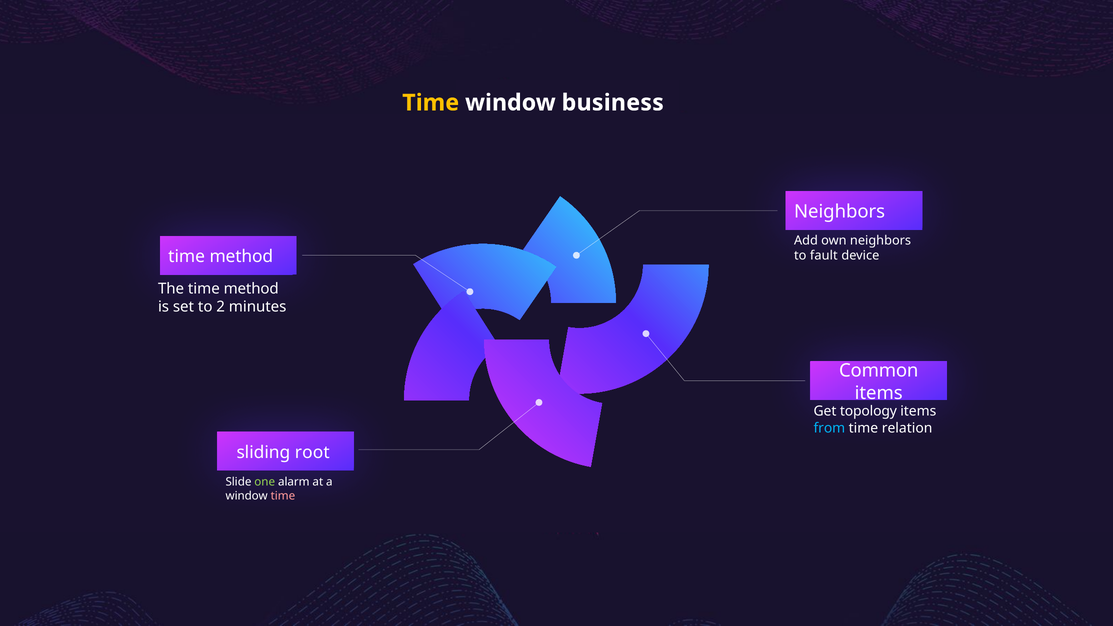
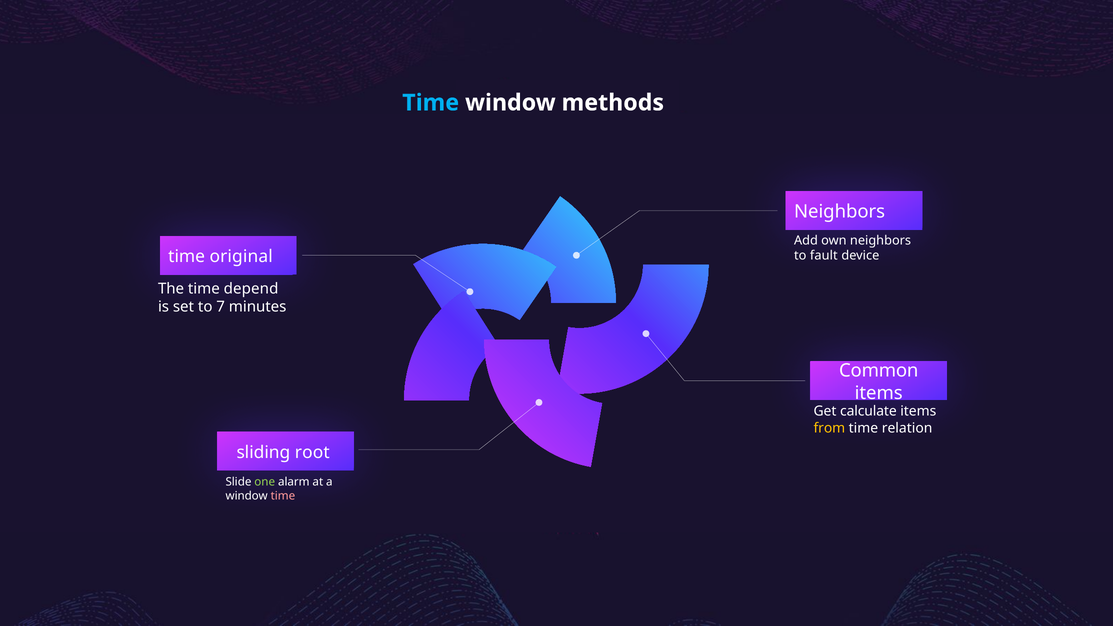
Time colour: yellow -> light blue (431, 103)
business: business -> methods (613, 103)
method: method -> original (241, 257)
The time method: method -> depend (251, 289)
2: 2 -> 7 (221, 307)
topology: topology -> calculate (868, 411)
from colour: light blue -> yellow (829, 428)
